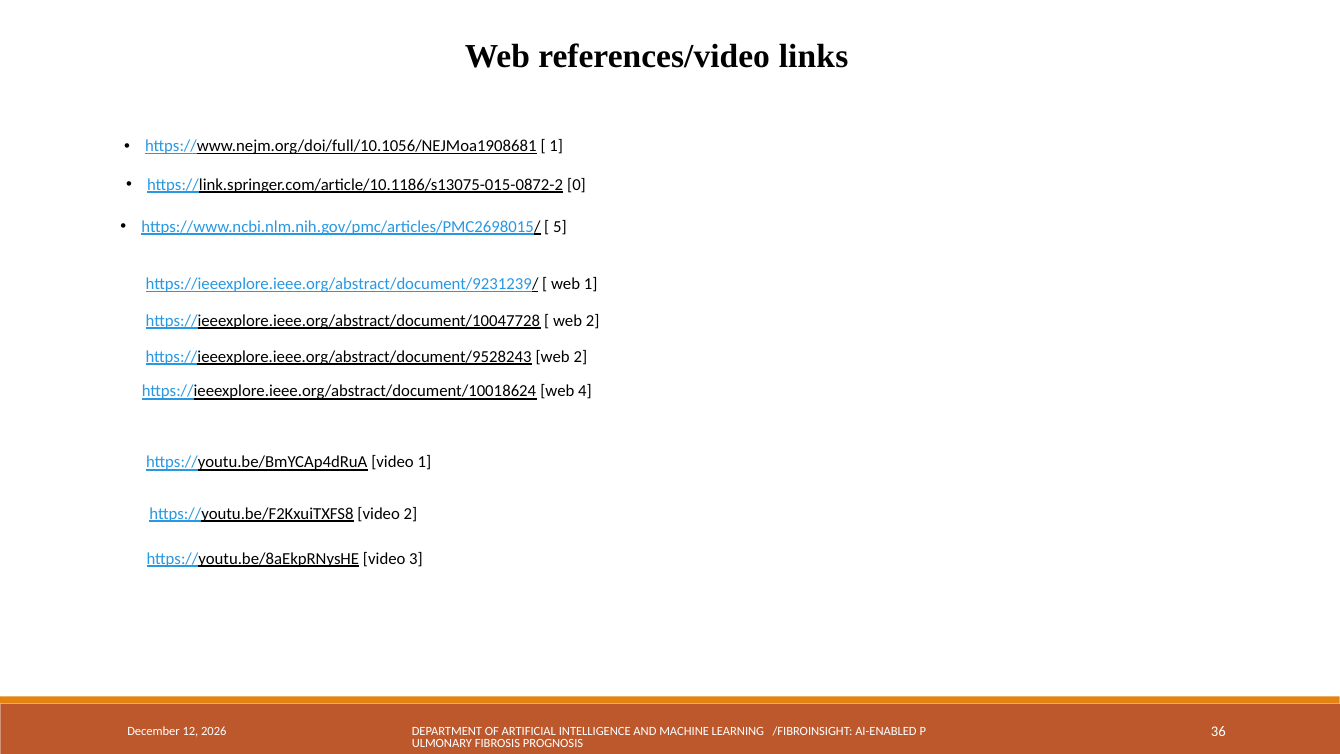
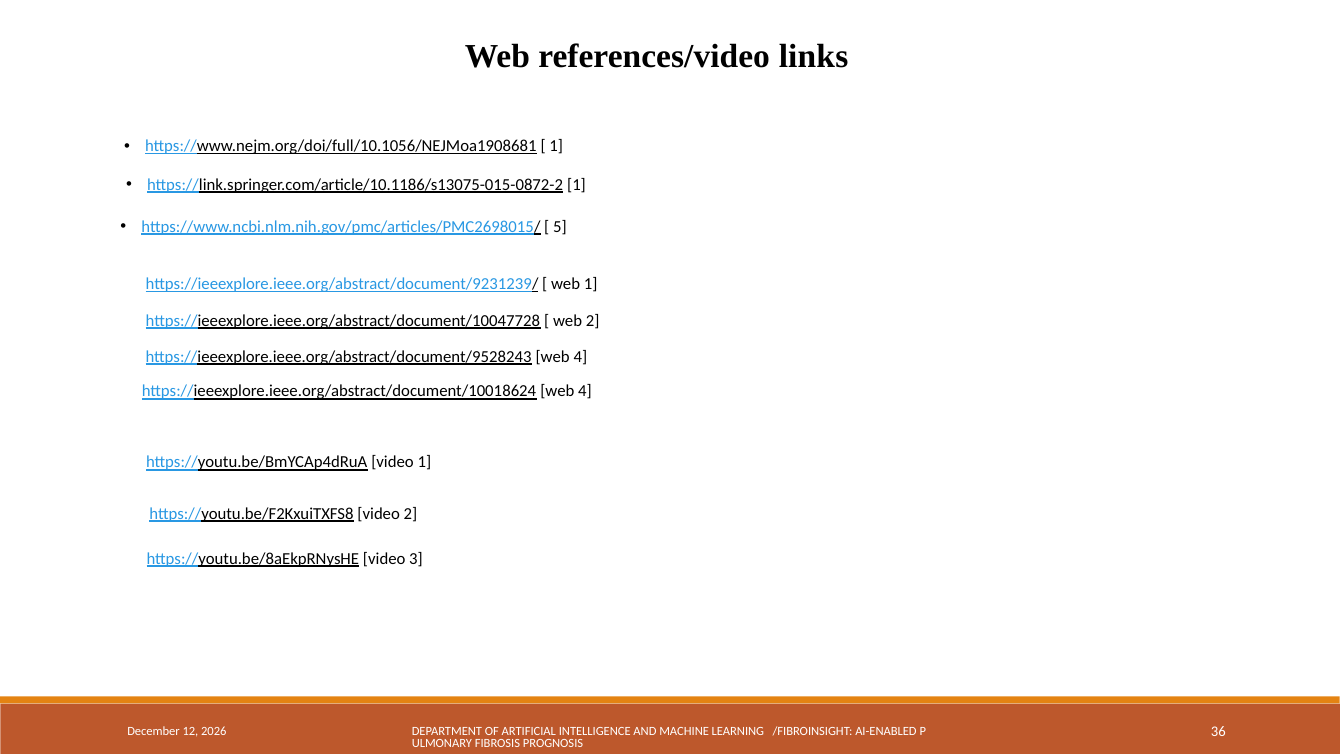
https://link.springer.com/article/10.1186/s13075-015-0872-2 0: 0 -> 1 (577, 185)
https://ieeexplore.ieee.org/abstract/document/9528243 web 2: 2 -> 4 (580, 357)
